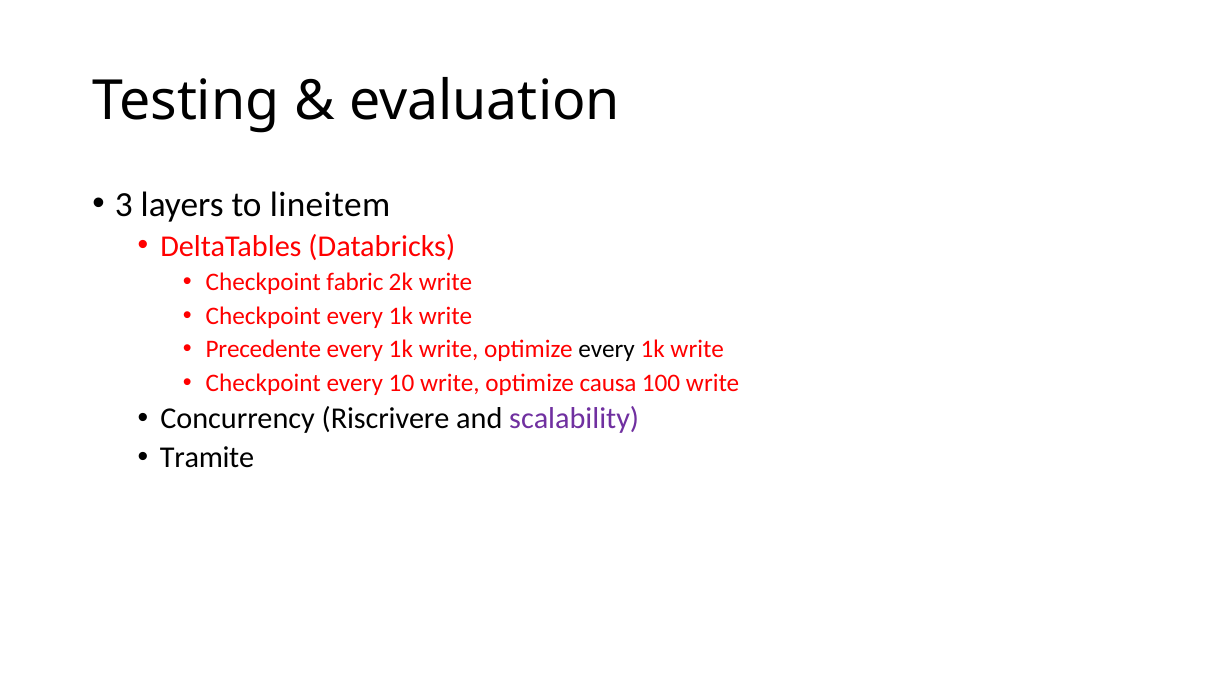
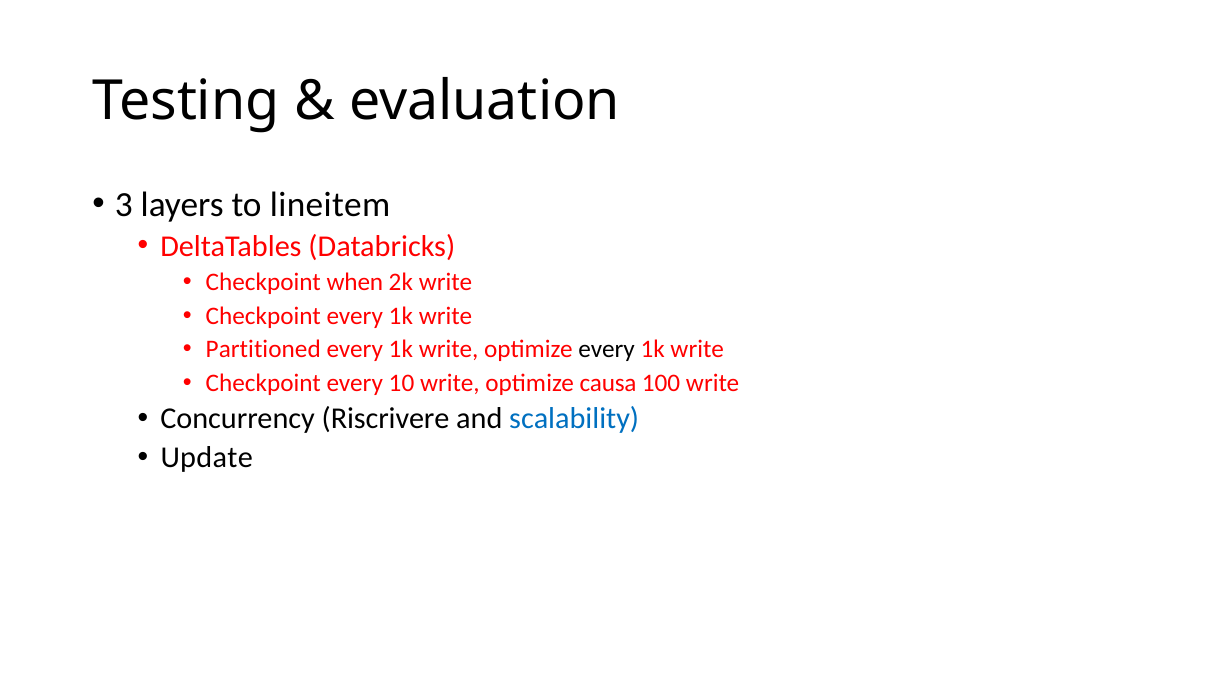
fabric: fabric -> when (355, 283)
Precedente: Precedente -> Partitioned (263, 350)
scalability colour: purple -> blue (574, 419)
Tramite: Tramite -> Update (207, 458)
